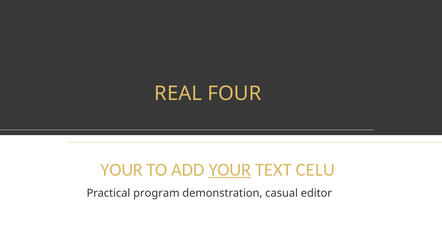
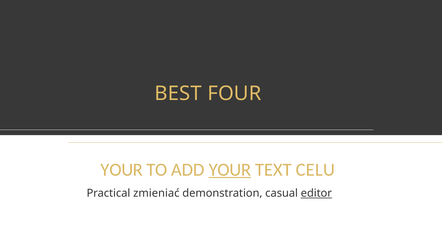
REAL: REAL -> BEST (178, 94)
program: program -> zmieniać (156, 194)
editor underline: none -> present (316, 194)
